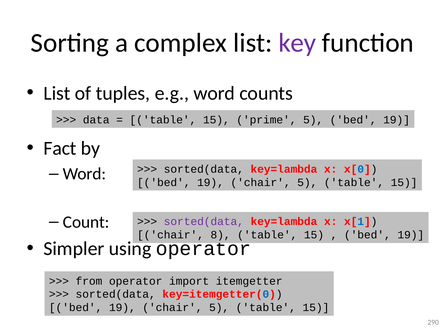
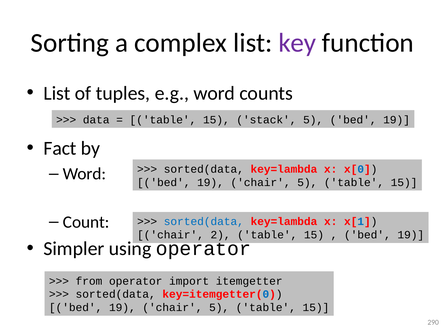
prime: prime -> stack (266, 120)
sorted(data colour: purple -> blue (204, 222)
8: 8 -> 2 (221, 235)
